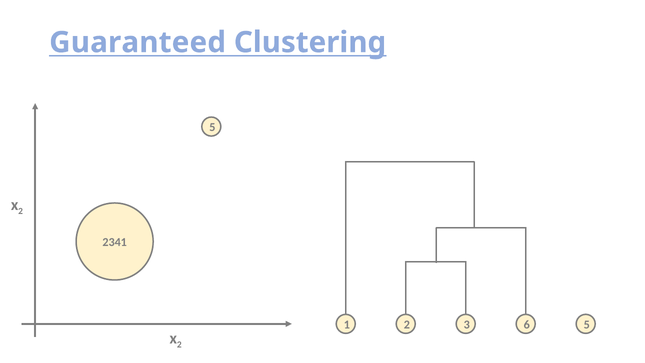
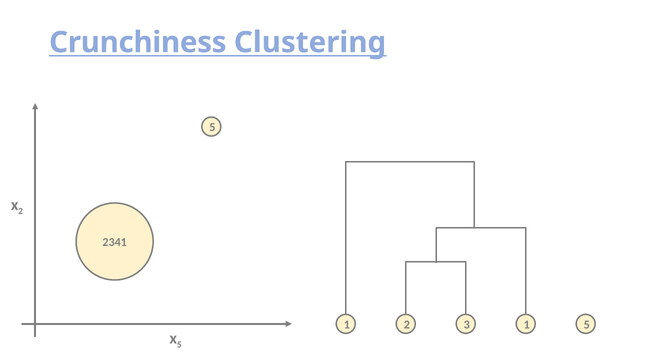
Guaranteed: Guaranteed -> Crunchiness (138, 42)
1 6: 6 -> 1 (527, 325)
2: 2 -> 5 (179, 344)
